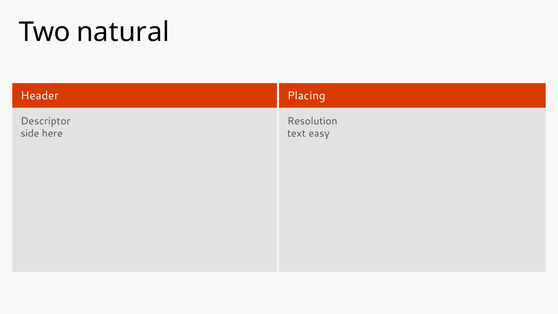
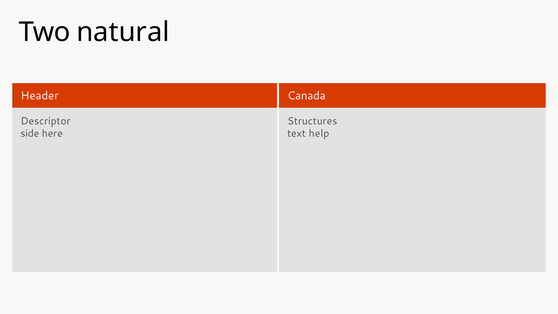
Placing: Placing -> Canada (306, 96)
Resolution: Resolution -> Structures (312, 121)
easy: easy -> help (319, 133)
